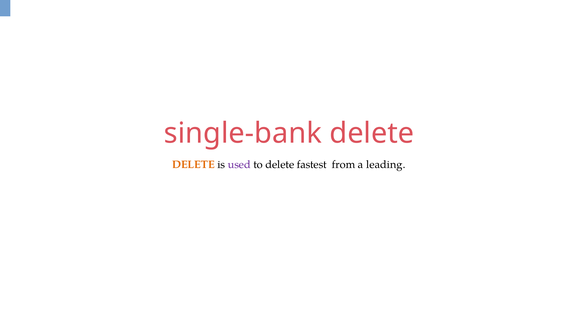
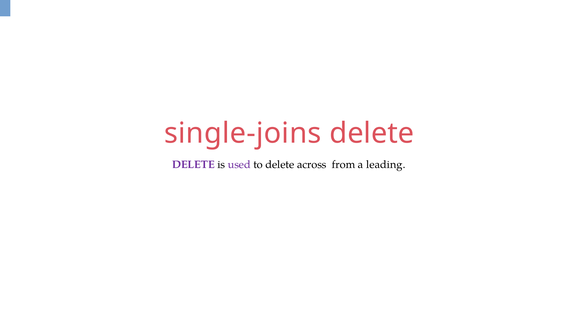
single-bank: single-bank -> single-joins (243, 133)
DELETE colour: orange -> purple (193, 165)
fastest: fastest -> across (312, 165)
